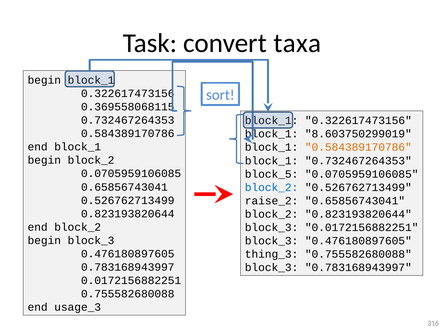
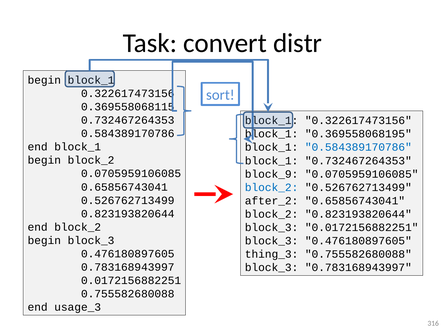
taxa: taxa -> distr (298, 43)
8.603750299019: 8.603750299019 -> 0.369558068195 (358, 134)
0.584389170786 colour: orange -> blue (358, 147)
block_5: block_5 -> block_9 (272, 174)
raise_2: raise_2 -> after_2 (272, 201)
